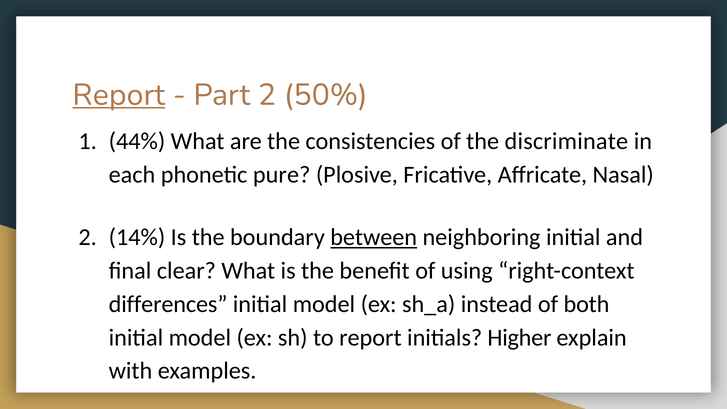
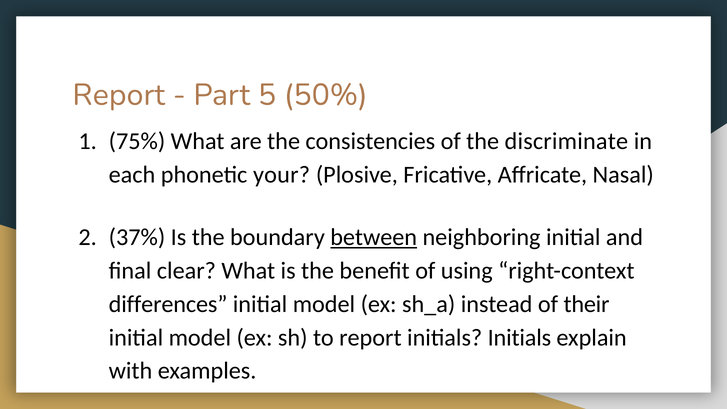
Report underline: present -> none (119, 95)
Part 2: 2 -> 5 (267, 95)
44%: 44% -> 75% (137, 141)
pure: pure -> your (282, 175)
14%: 14% -> 37% (137, 237)
both: both -> their (587, 304)
initials Higher: Higher -> Initials (519, 337)
